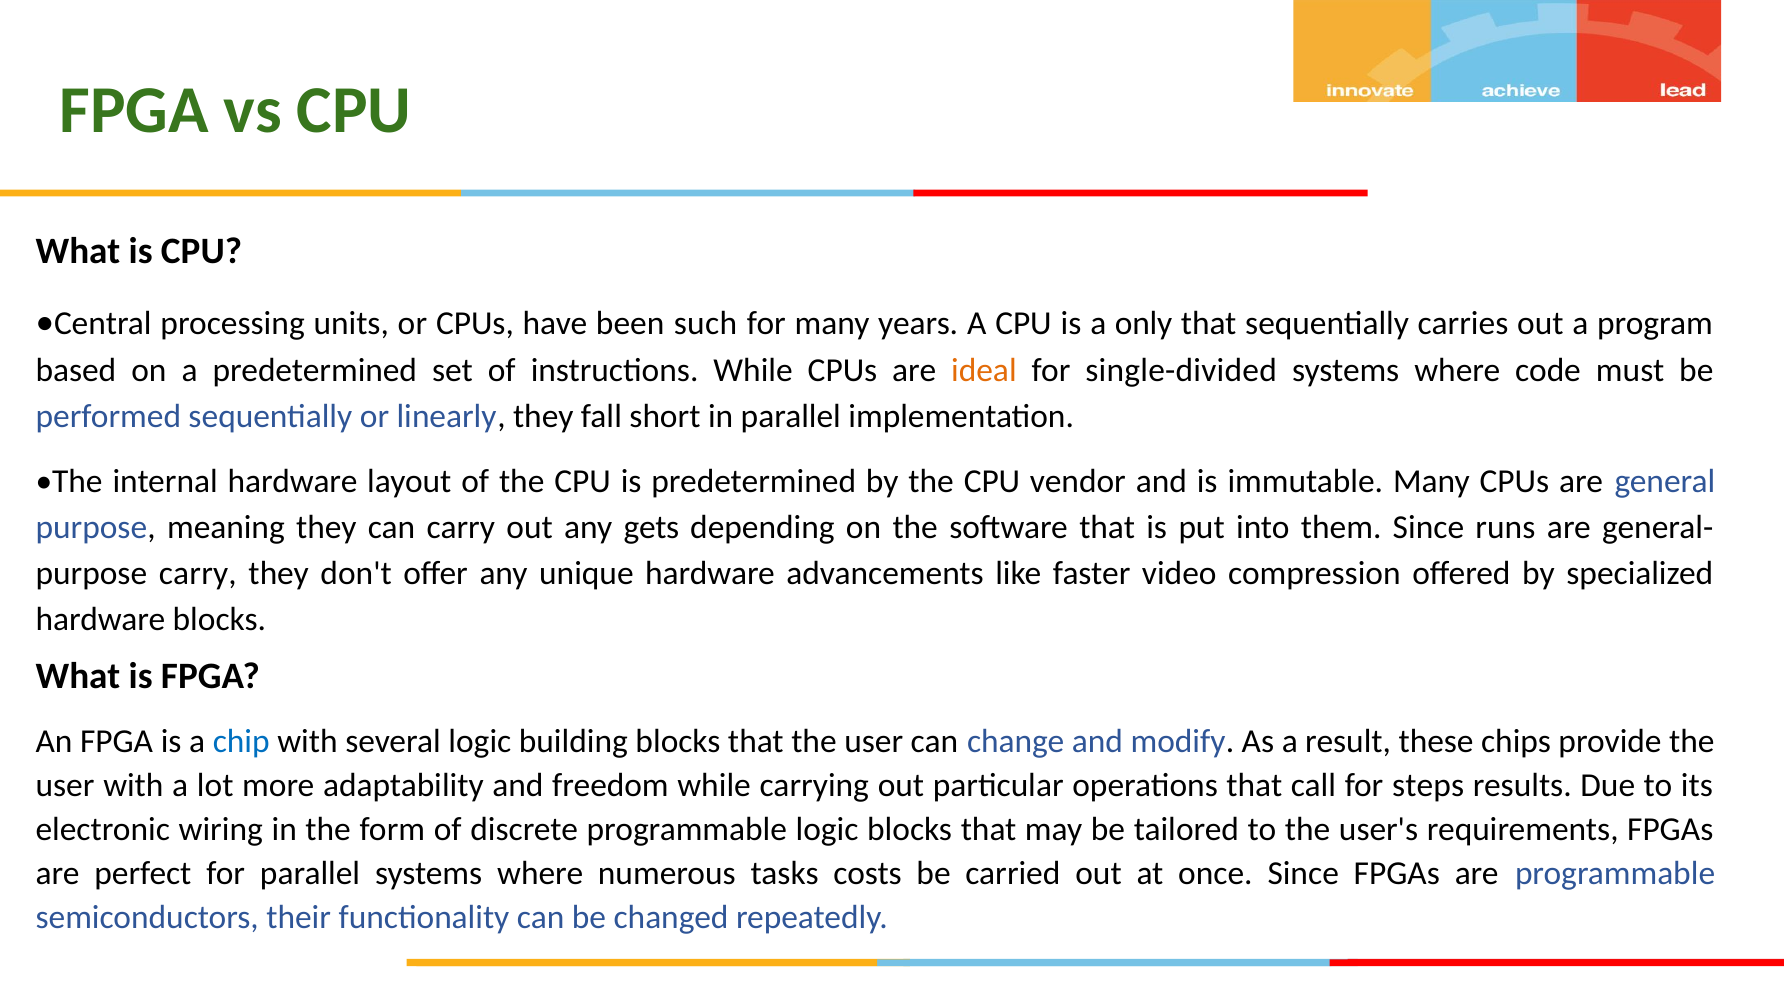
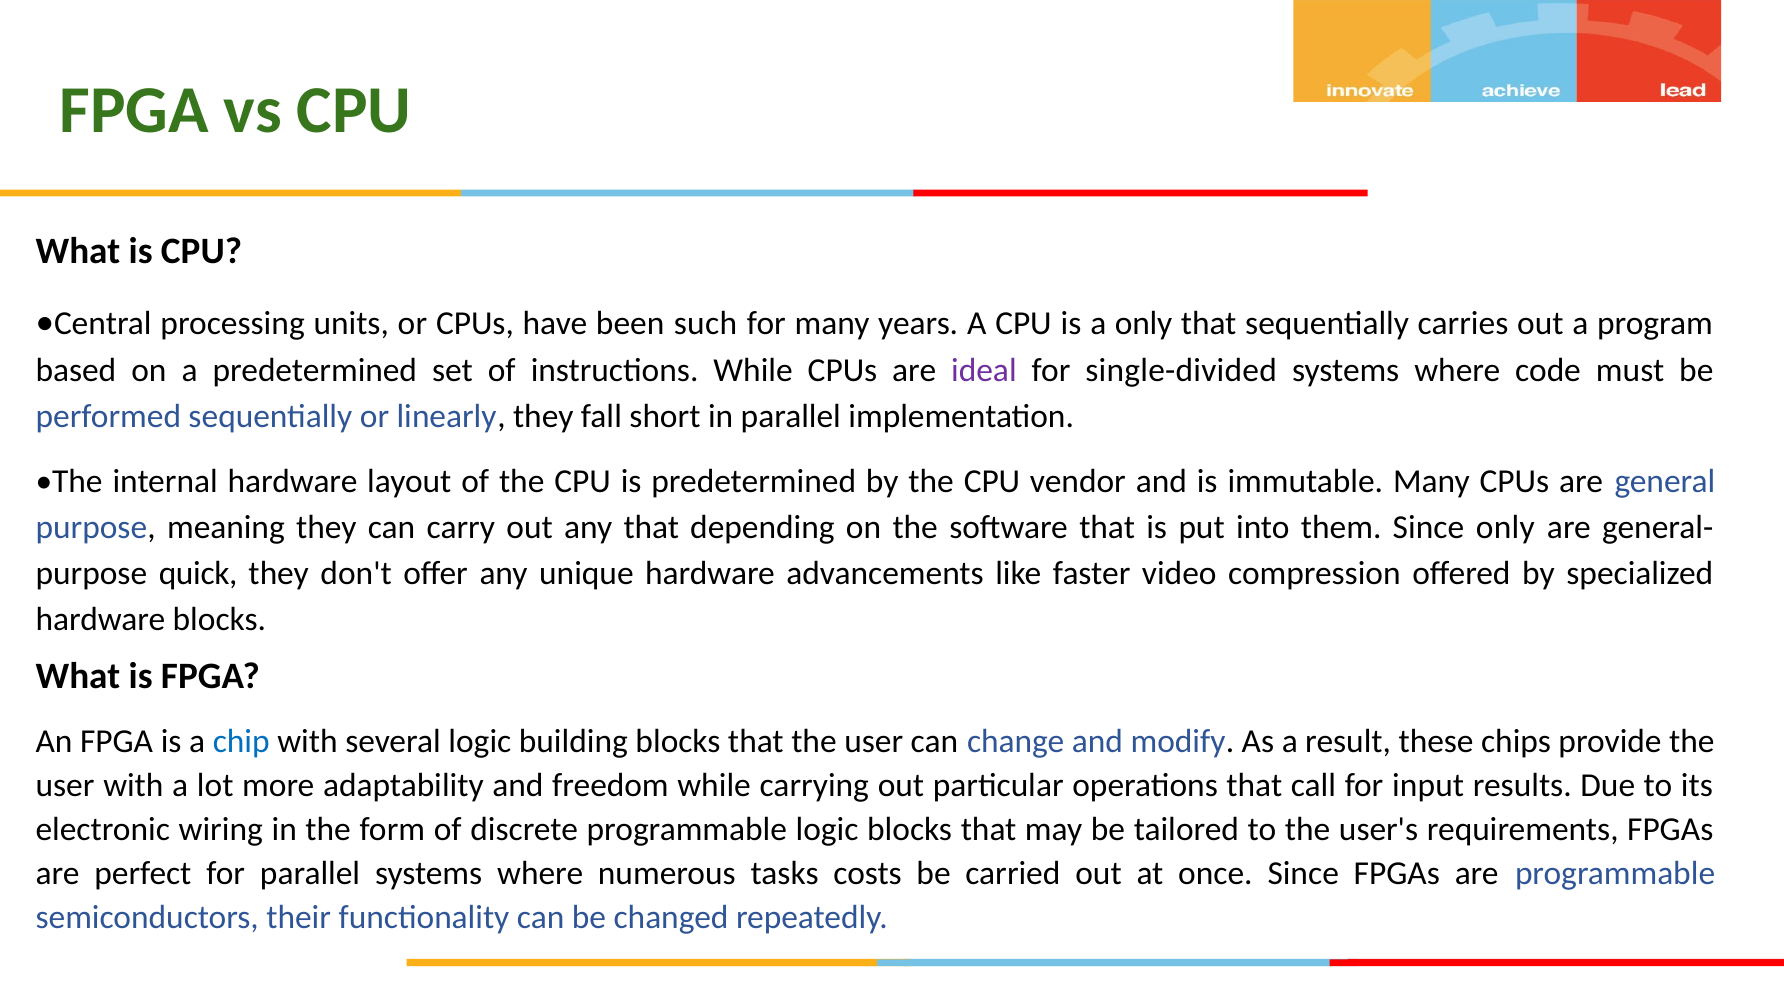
ideal colour: orange -> purple (984, 370)
any gets: gets -> that (651, 527)
Since runs: runs -> only (1505, 527)
purpose carry: carry -> quick (198, 573)
steps: steps -> input (1428, 785)
